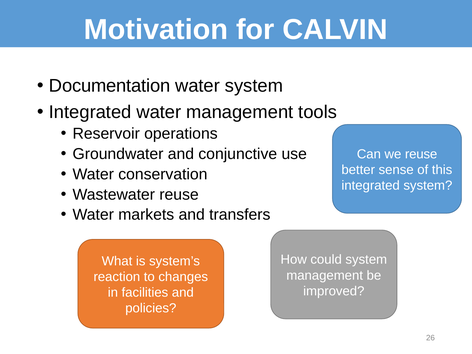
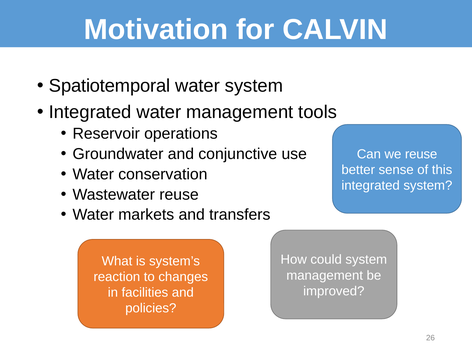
Documentation: Documentation -> Spatiotemporal (110, 86)
